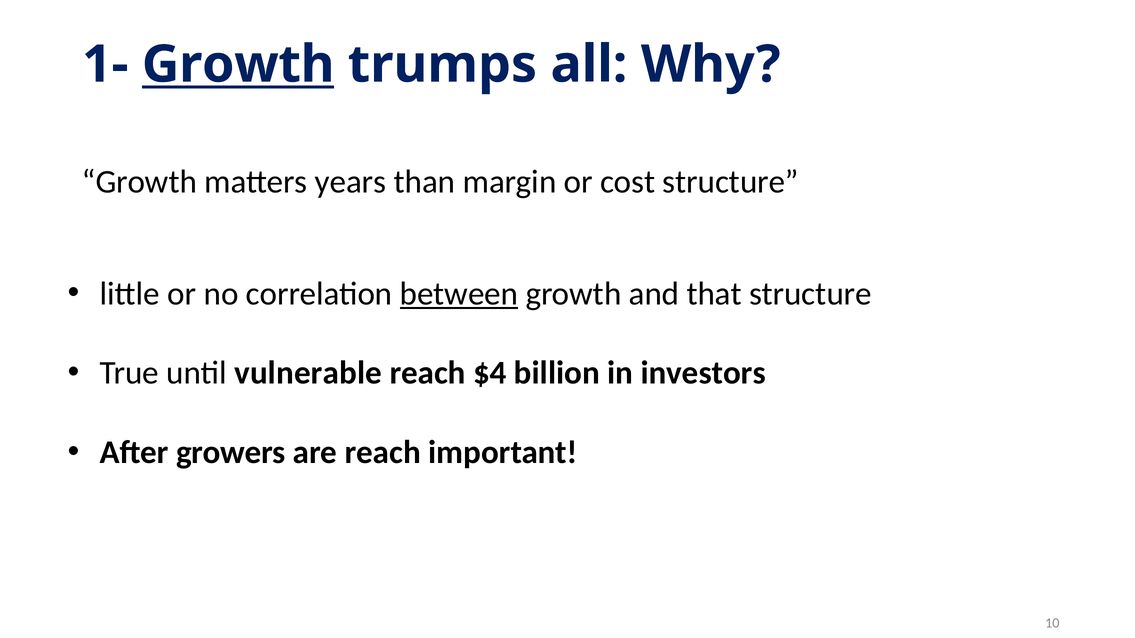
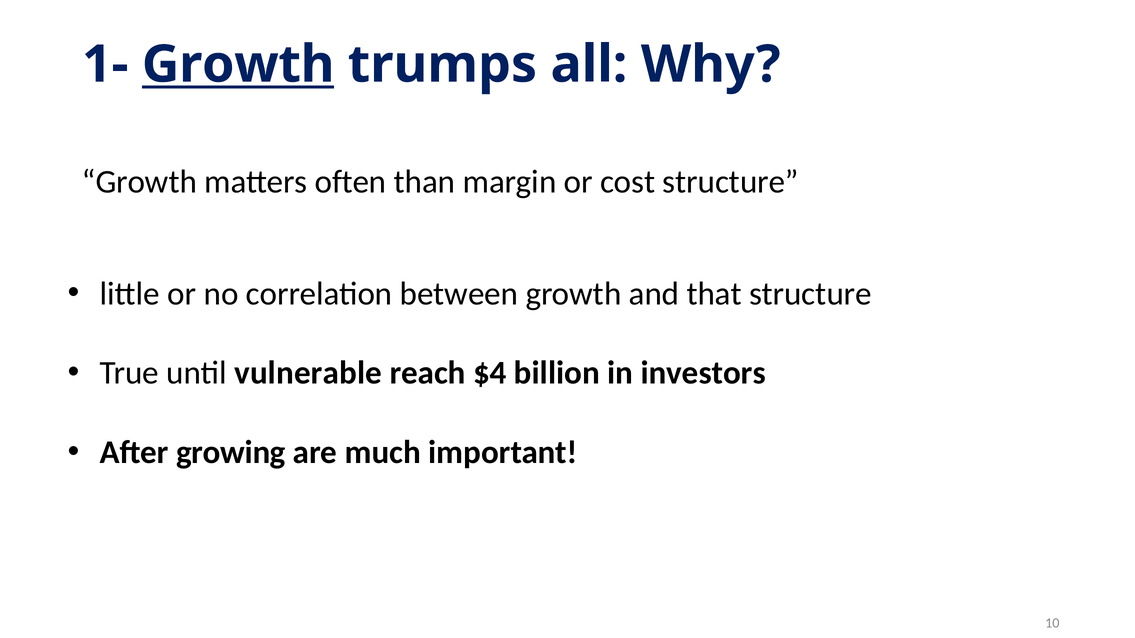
years: years -> often (351, 182)
between underline: present -> none (459, 294)
growers: growers -> growing (231, 453)
are reach: reach -> much (383, 453)
